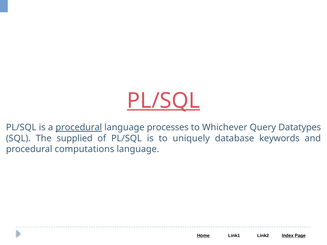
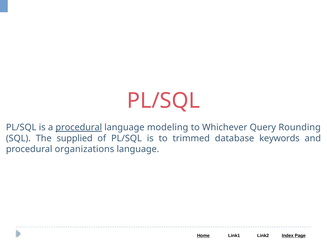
PL/SQL underline: present -> none (163, 101)
processes: processes -> modeling (168, 128)
Datatypes: Datatypes -> Rounding (300, 128)
uniquely: uniquely -> trimmed (191, 138)
computations: computations -> organizations (84, 149)
